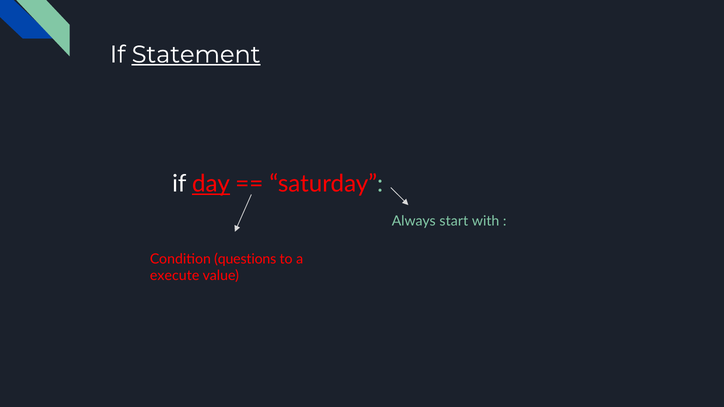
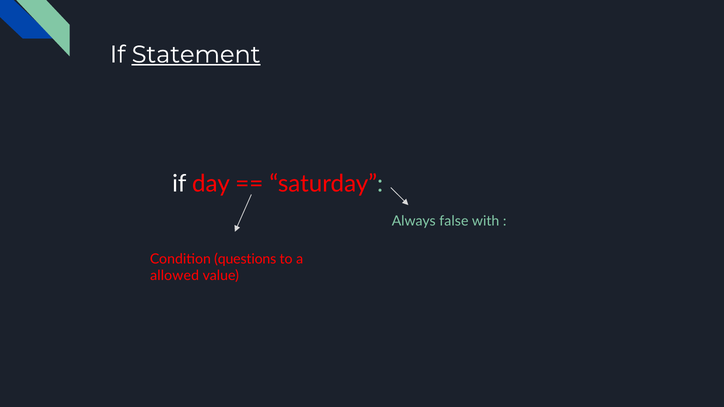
day underline: present -> none (211, 184)
start: start -> false (454, 221)
execute: execute -> allowed (175, 276)
